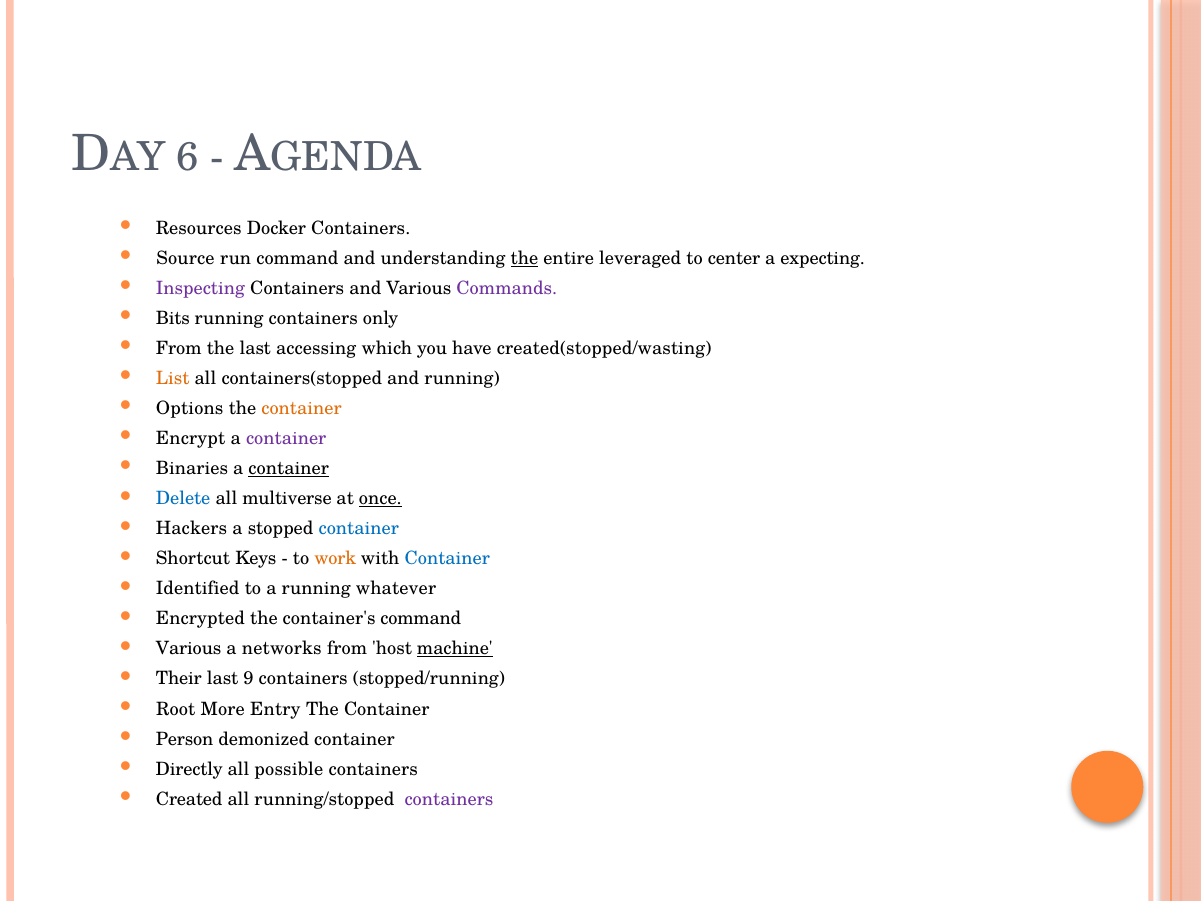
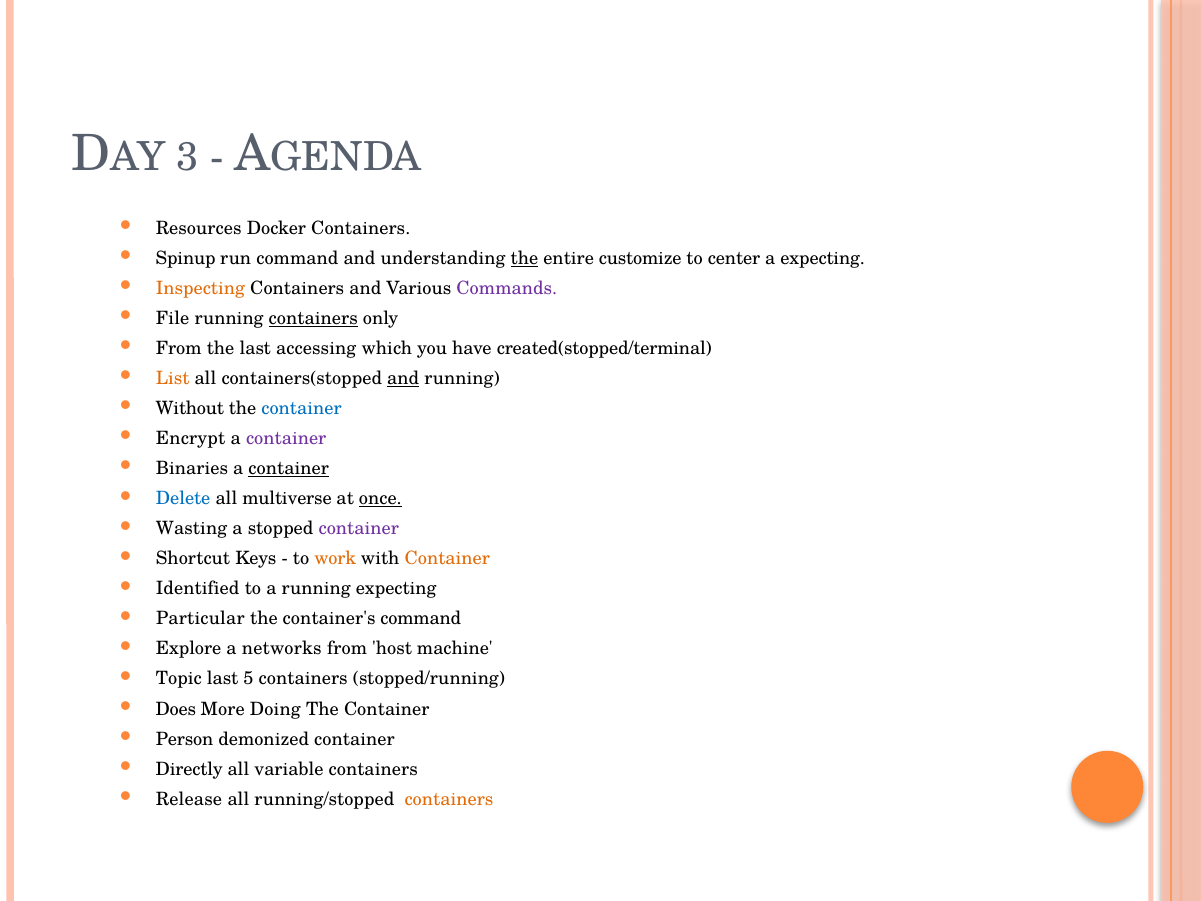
6: 6 -> 3 (188, 157)
Source: Source -> Spinup (186, 258)
leveraged: leveraged -> customize (640, 258)
Inspecting colour: purple -> orange (200, 288)
Bits: Bits -> File (173, 318)
containers underline: none -> present (313, 318)
created(stopped/wasting: created(stopped/wasting -> created(stopped/terminal (604, 348)
and underline: none -> present (403, 379)
Options: Options -> Without (190, 409)
container colour: orange -> blue (302, 409)
Hackers: Hackers -> Wasting (192, 529)
container colour: blue -> purple (359, 529)
Container colour: blue -> orange (447, 559)
running whatever: whatever -> expecting (396, 589)
Encrypted: Encrypted -> Particular (200, 619)
Various: Various -> Explore (189, 649)
machine underline: present -> none (455, 649)
Their: Their -> Topic (179, 679)
9: 9 -> 5 (249, 679)
Root: Root -> Does (176, 709)
Entry: Entry -> Doing (275, 709)
possible: possible -> variable (289, 769)
Created: Created -> Release (189, 799)
containers colour: purple -> orange (449, 799)
